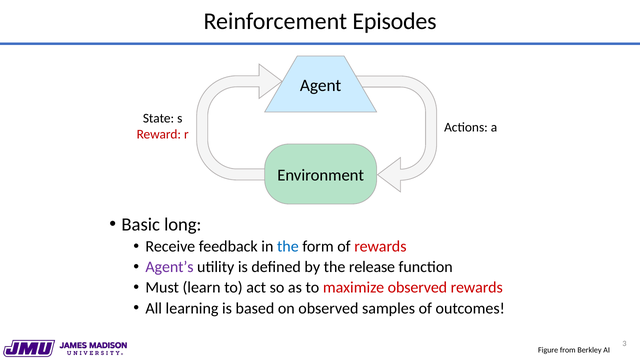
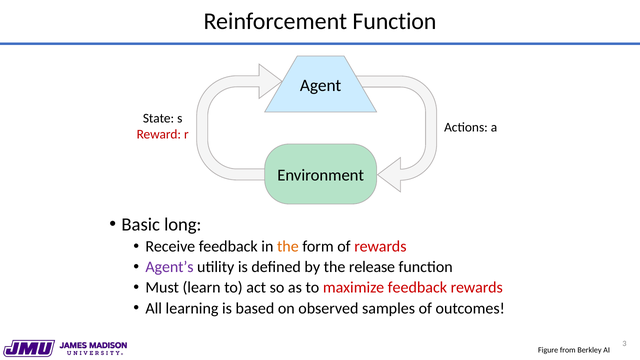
Reinforcement Episodes: Episodes -> Function (394, 21)
the colour: blue -> orange (288, 246)
maximize observed: observed -> feedback (417, 288)
